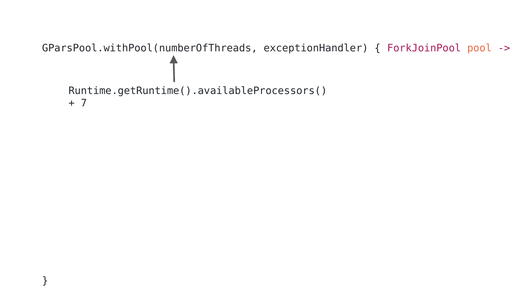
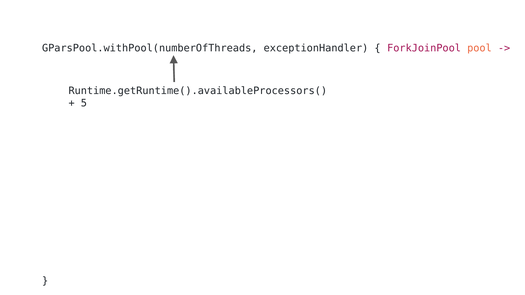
7: 7 -> 5 (84, 103)
